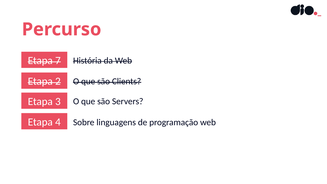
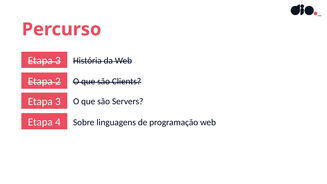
7: 7 -> 3 (58, 61)
